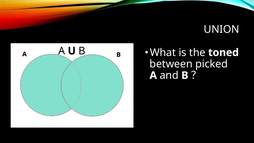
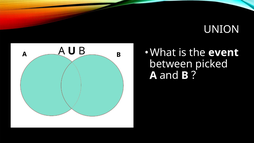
toned: toned -> event (223, 52)
